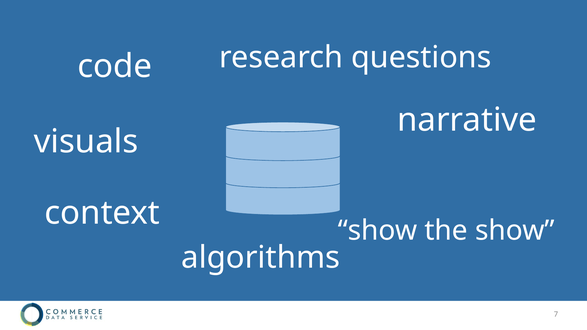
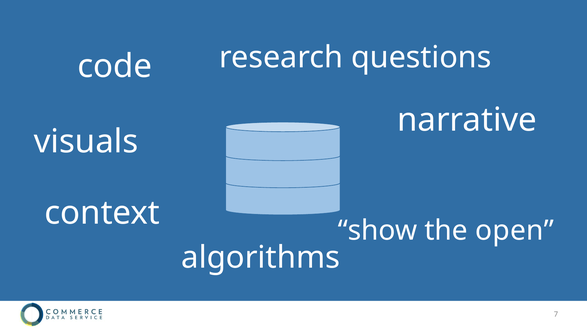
the show: show -> open (515, 231)
